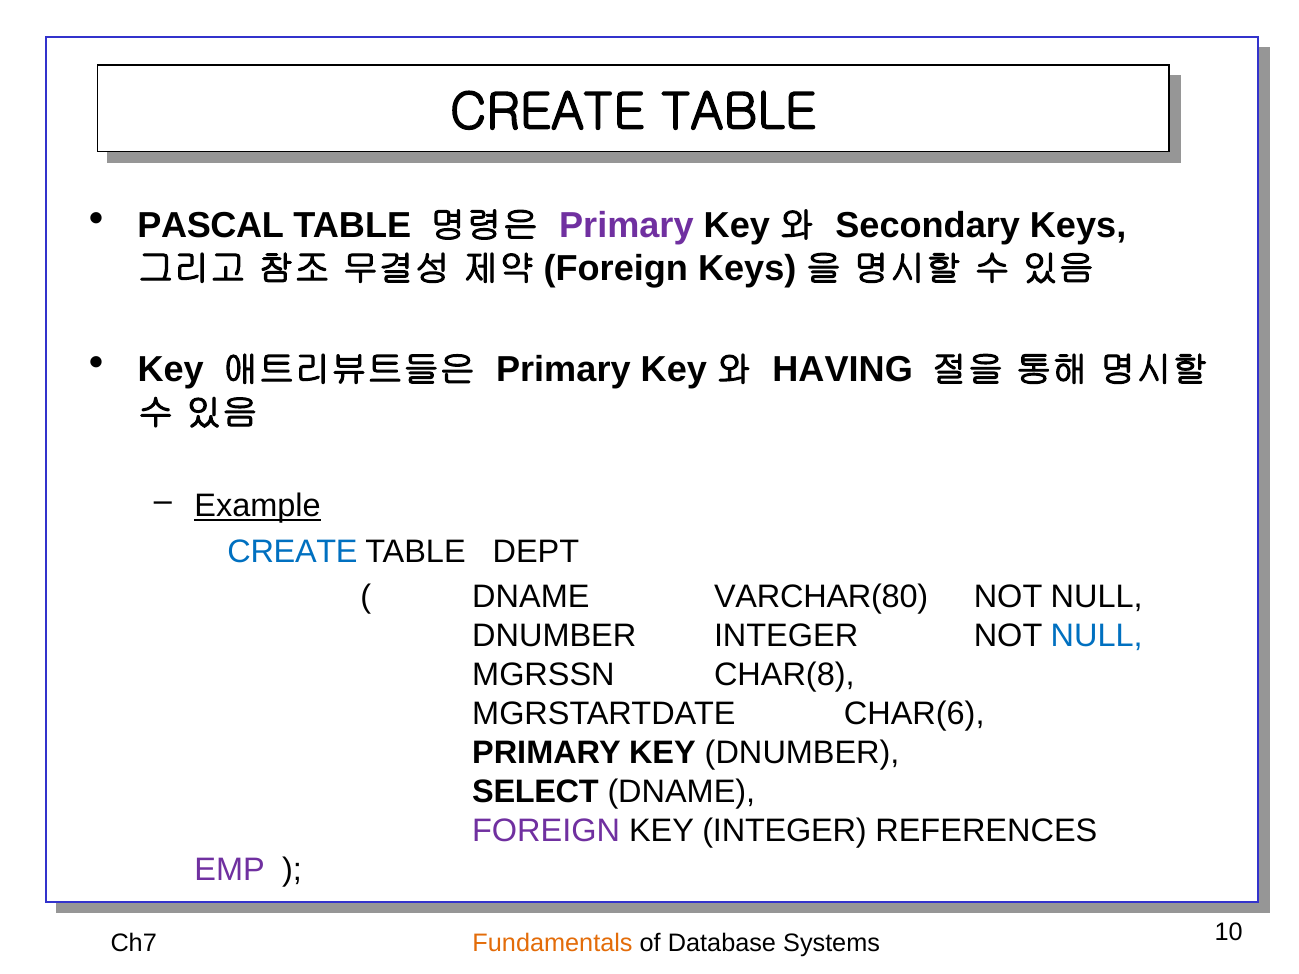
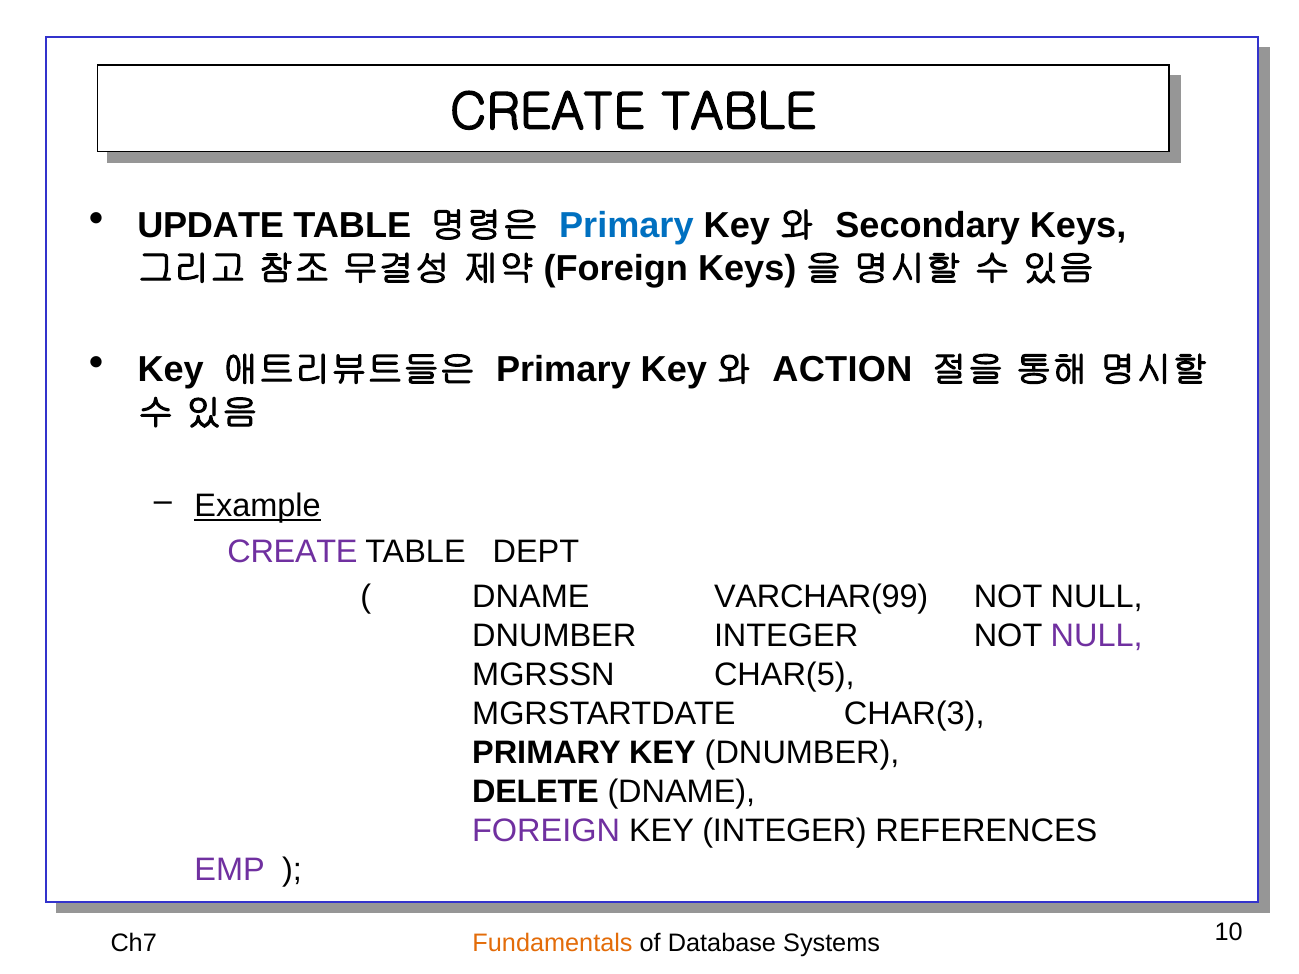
PASCAL: PASCAL -> UPDATE (211, 226)
Primary colour: purple -> blue (626, 226)
HAVING: HAVING -> ACTION (842, 370)
CREATE colour: blue -> purple (292, 552)
VARCHAR(80: VARCHAR(80 -> VARCHAR(99 (821, 597)
NULL colour: blue -> purple (1097, 636)
CHAR(8: CHAR(8 -> CHAR(5 (784, 675)
CHAR(6: CHAR(6 -> CHAR(3 (914, 714)
SELECT: SELECT -> DELETE (535, 792)
